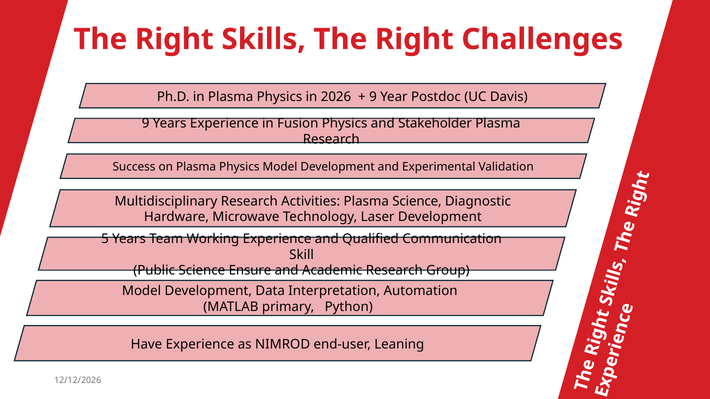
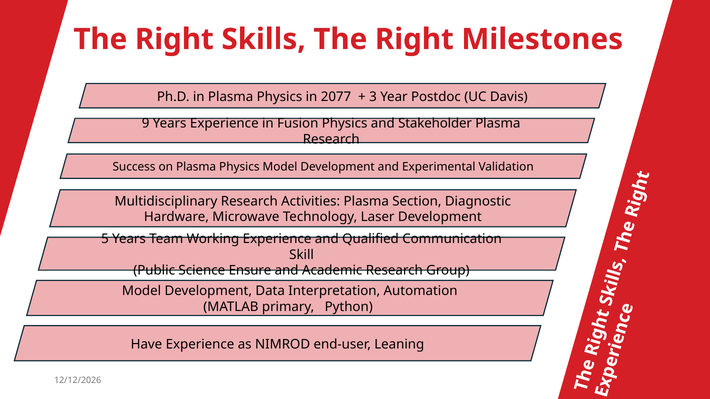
Challenges: Challenges -> Milestones (542, 39)
2026: 2026 -> 2077 (336, 97)
9: 9 -> 3 (373, 97)
Plasma Science: Science -> Section (417, 201)
